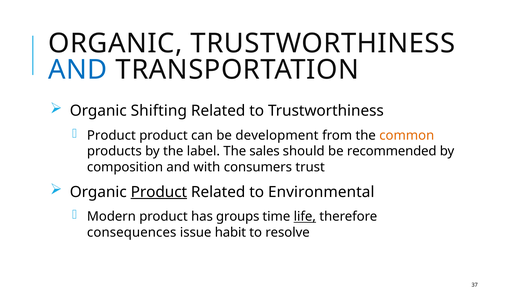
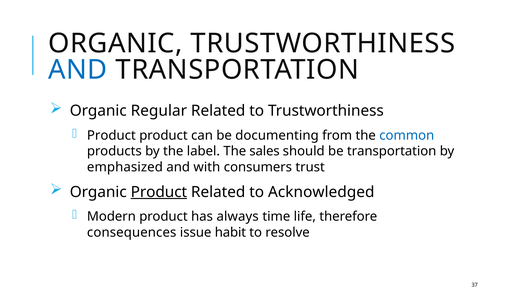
Shifting: Shifting -> Regular (159, 111)
development: development -> documenting (277, 135)
common colour: orange -> blue (407, 135)
be recommended: recommended -> transportation (392, 151)
composition: composition -> emphasized (125, 167)
Environmental: Environmental -> Acknowledged (321, 192)
groups: groups -> always (238, 217)
life underline: present -> none (305, 217)
